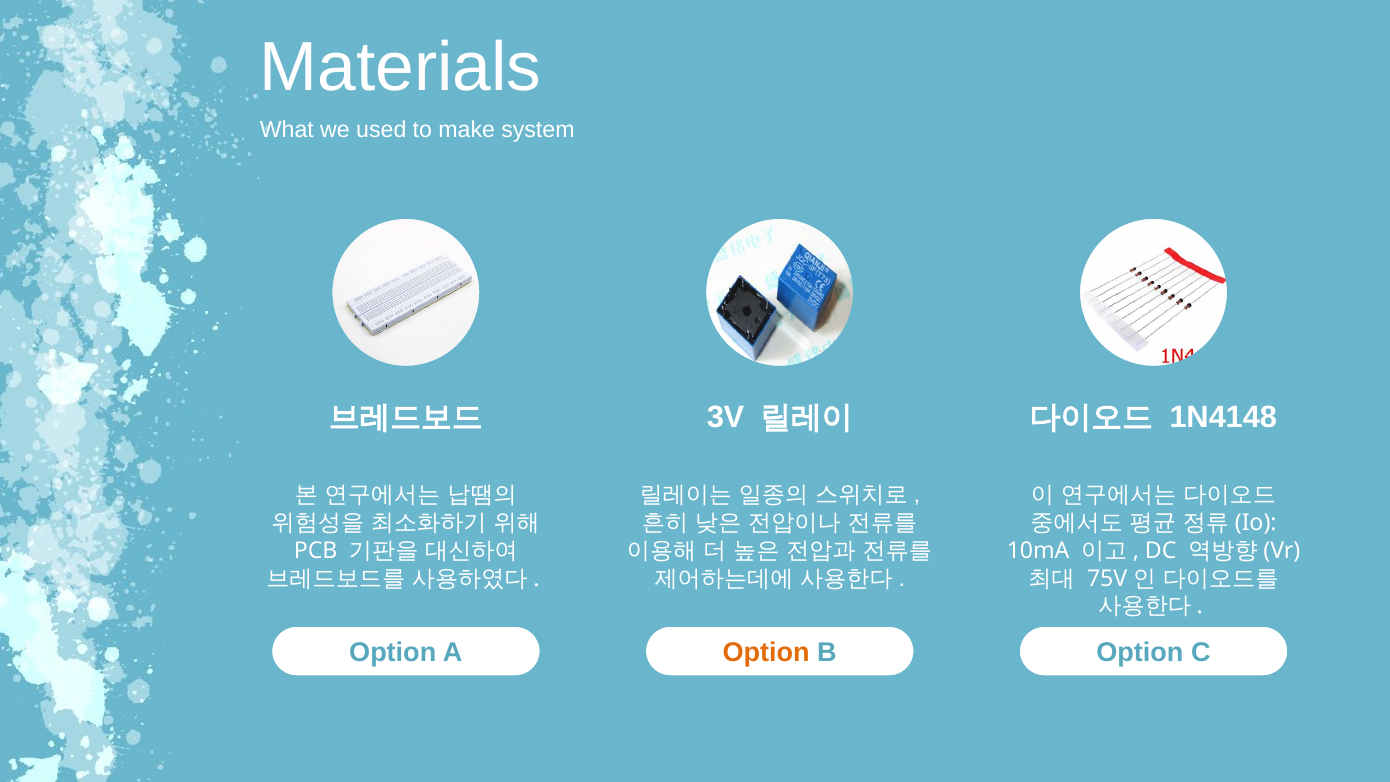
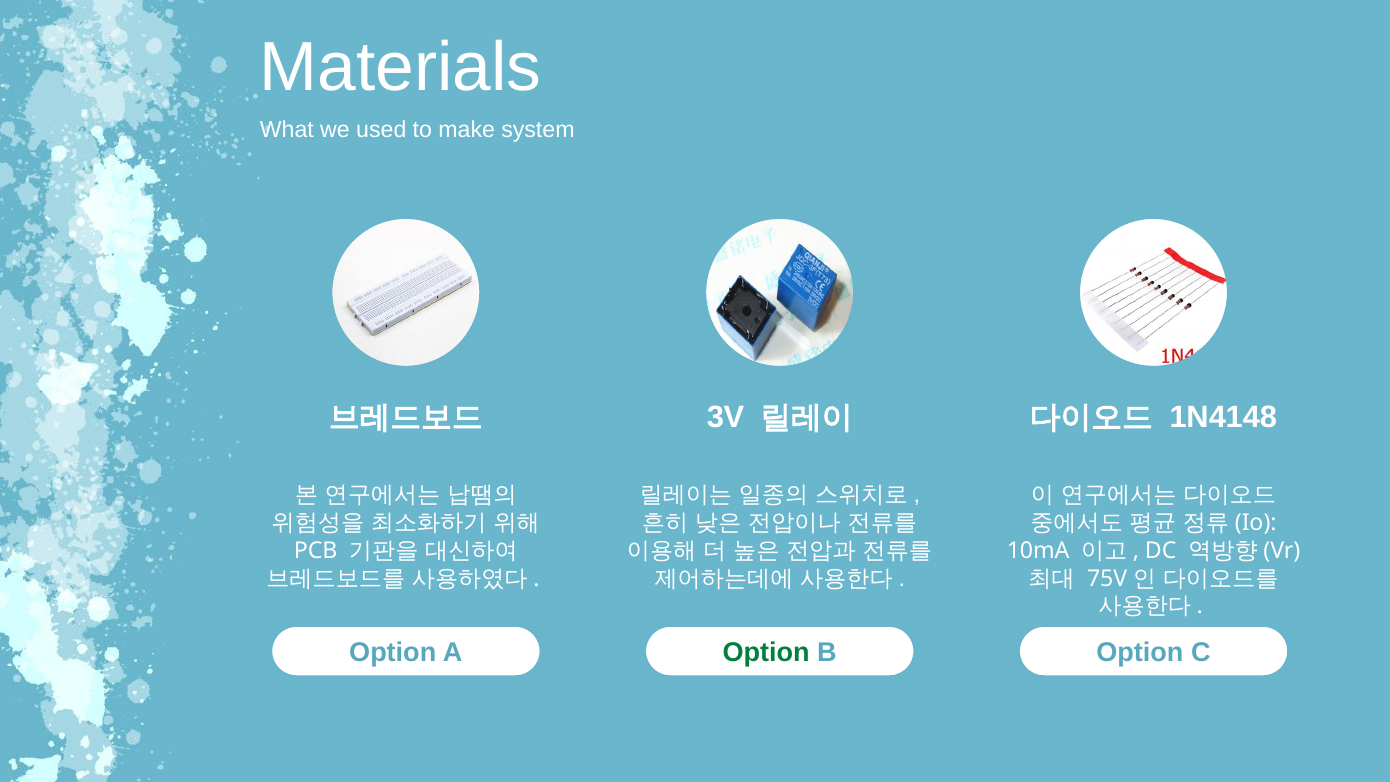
Option colour: orange -> green (766, 653)
